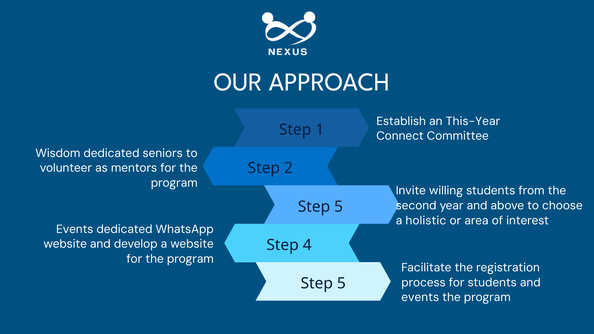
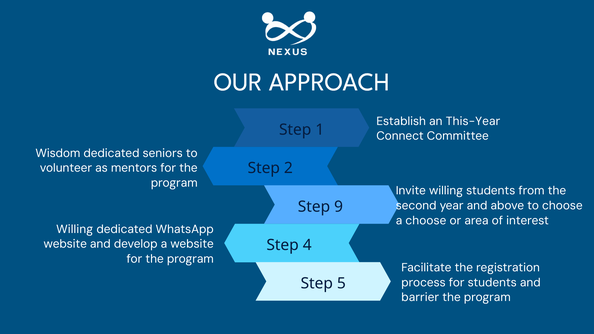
5: 5 -> 9 (339, 207)
a holistic: holistic -> choose (426, 221)
Events: Events -> Willing (75, 229)
events: events -> barrier (420, 297)
